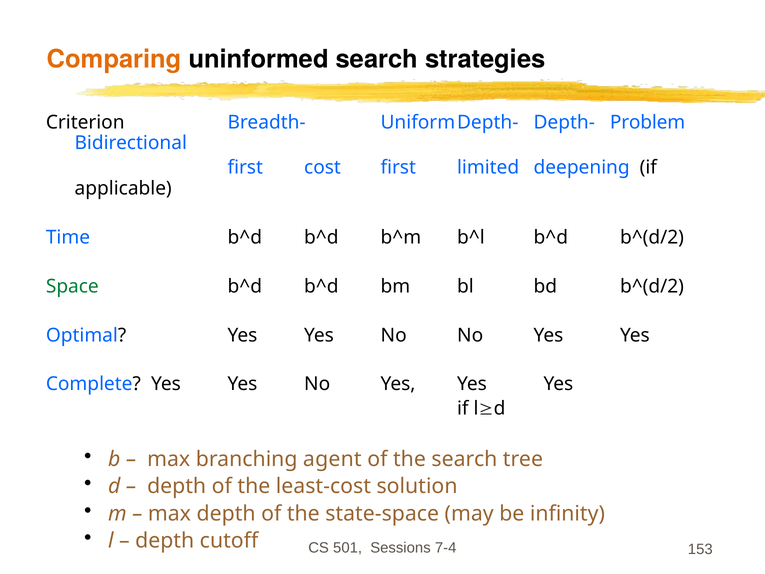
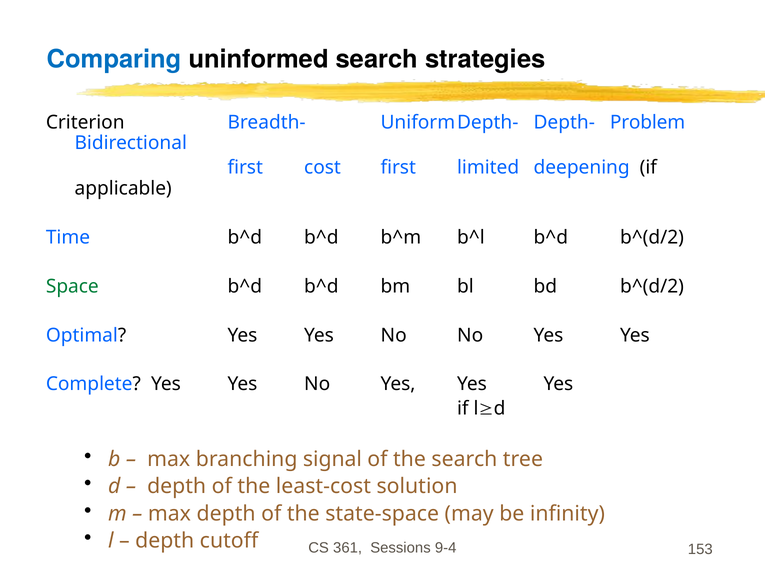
Comparing colour: orange -> blue (114, 59)
agent: agent -> signal (332, 459)
501: 501 -> 361 (348, 548)
7-4: 7-4 -> 9-4 (446, 548)
